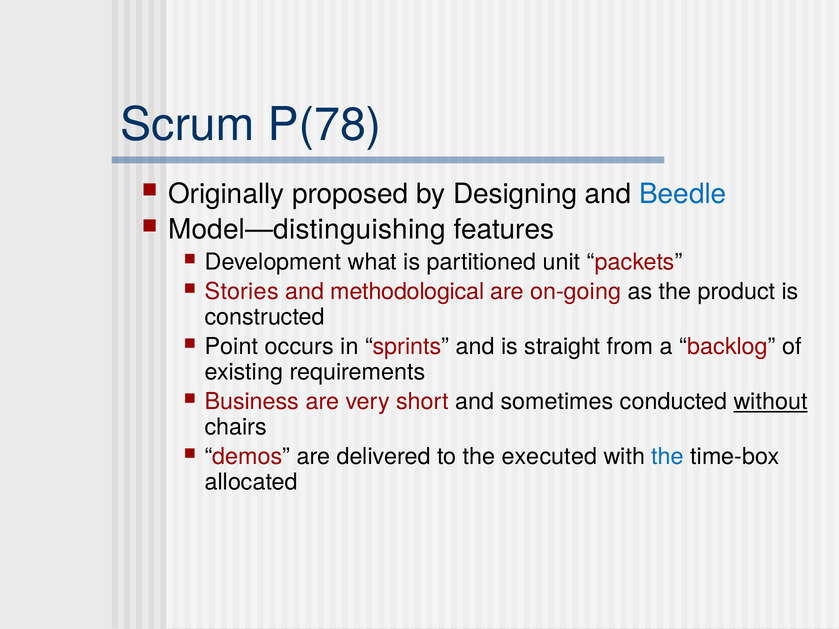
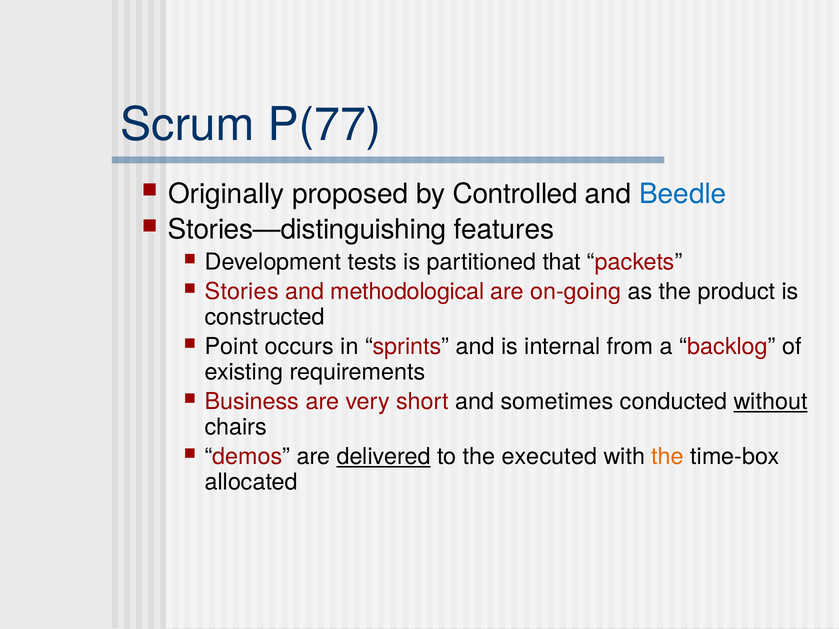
P(78: P(78 -> P(77 (325, 125)
Designing: Designing -> Controlled (515, 194)
Model—distinguishing: Model—distinguishing -> Stories—distinguishing (307, 230)
what: what -> tests (372, 262)
unit: unit -> that (562, 262)
straight: straight -> internal (562, 347)
delivered underline: none -> present (384, 457)
the colour: blue -> orange (668, 457)
